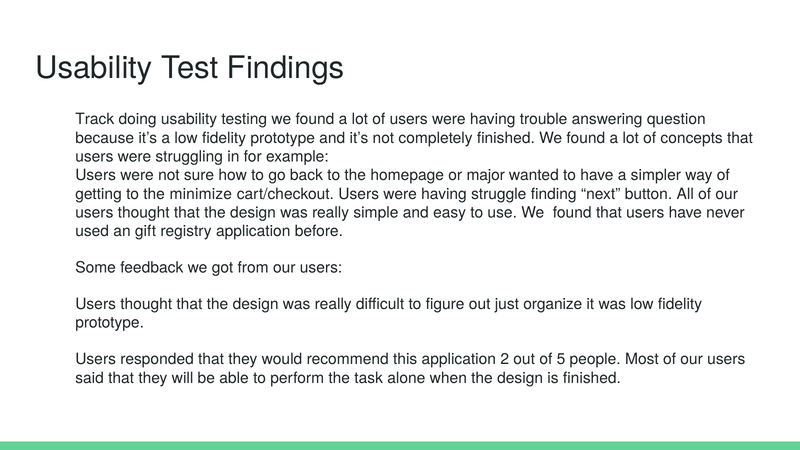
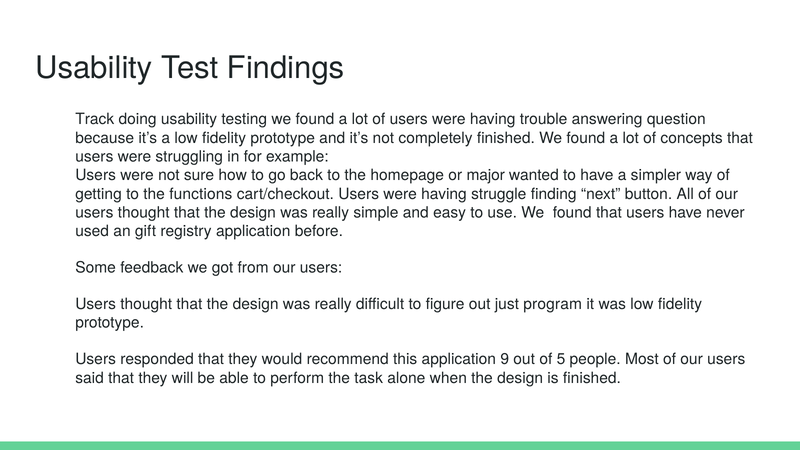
minimize: minimize -> functions (201, 194)
organize: organize -> program (553, 304)
2: 2 -> 9 (505, 359)
